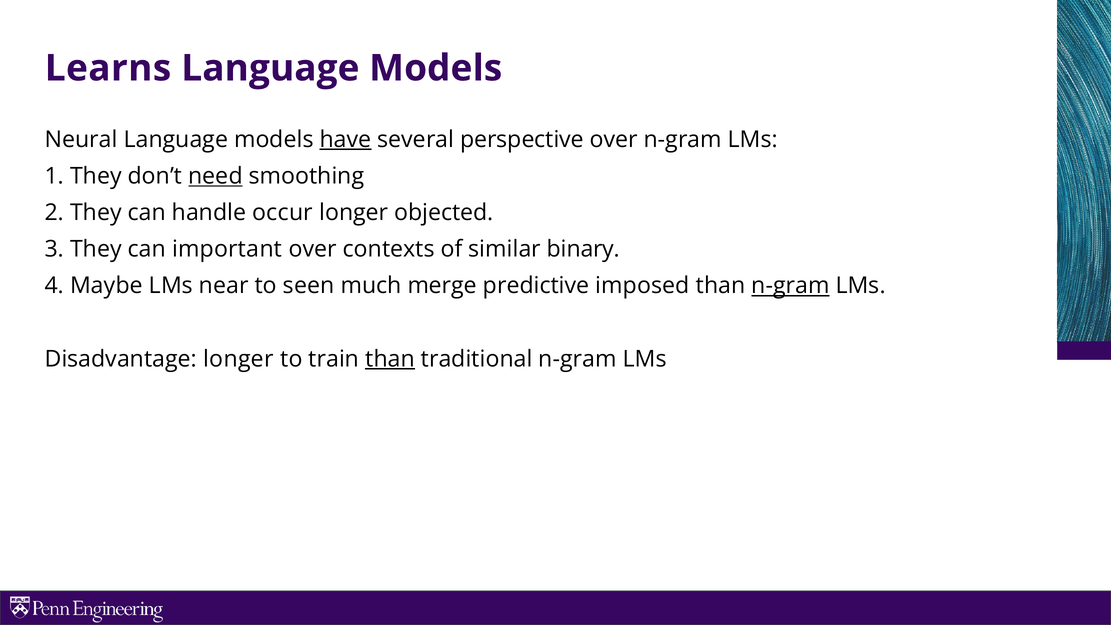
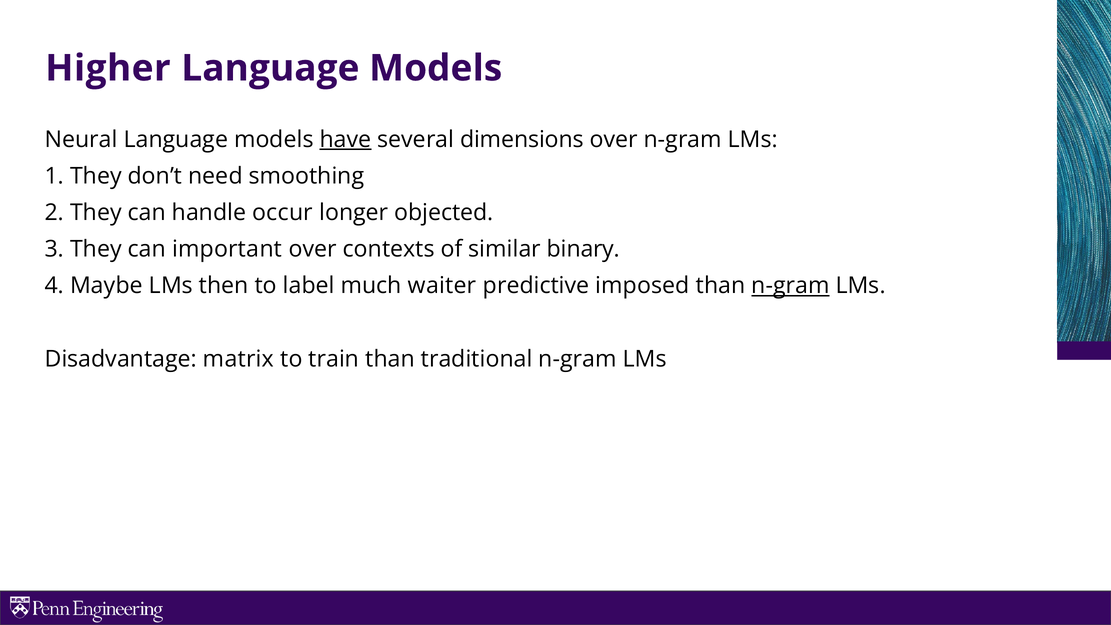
Learns: Learns -> Higher (108, 68)
perspective: perspective -> dimensions (522, 139)
need underline: present -> none (215, 176)
near: near -> then (224, 286)
seen: seen -> label (309, 286)
merge: merge -> waiter (442, 286)
Disadvantage longer: longer -> matrix (238, 359)
than underline: present -> none (390, 359)
